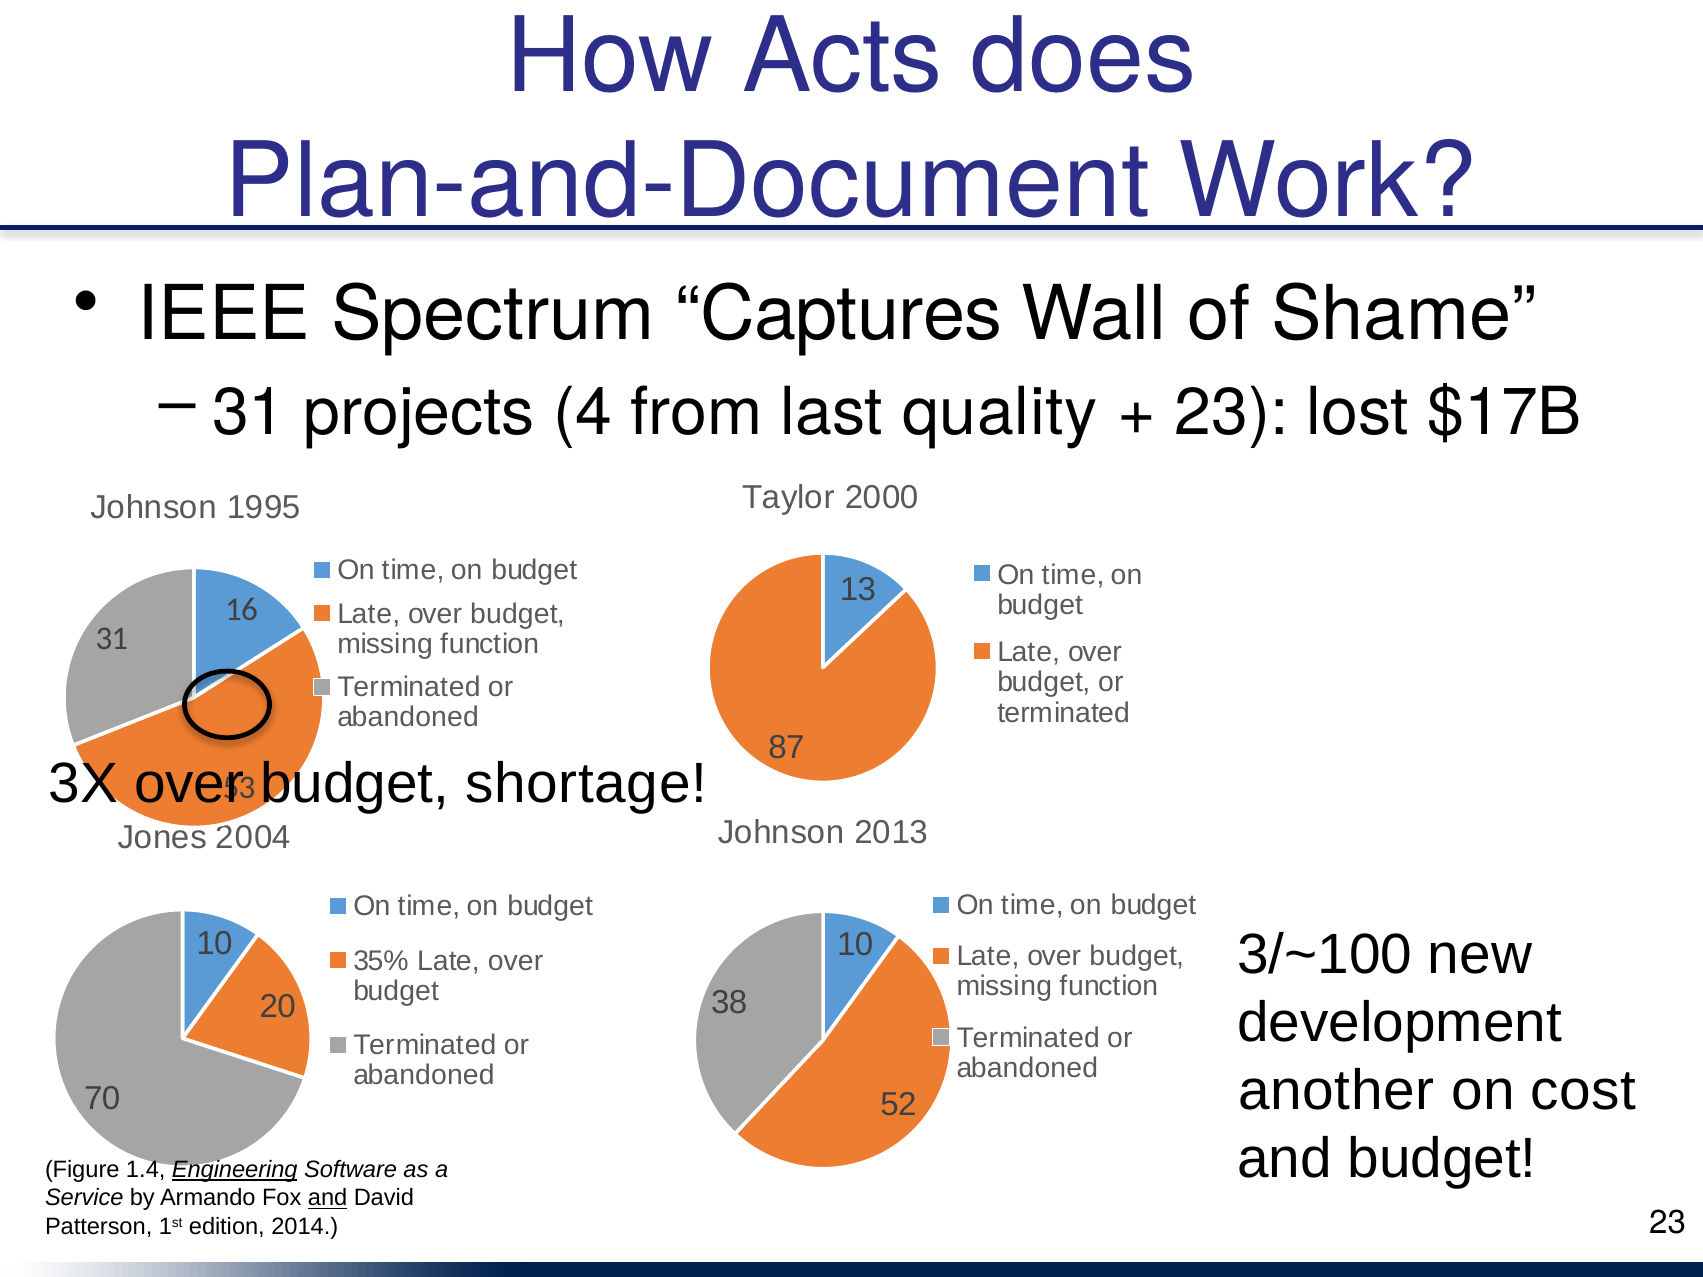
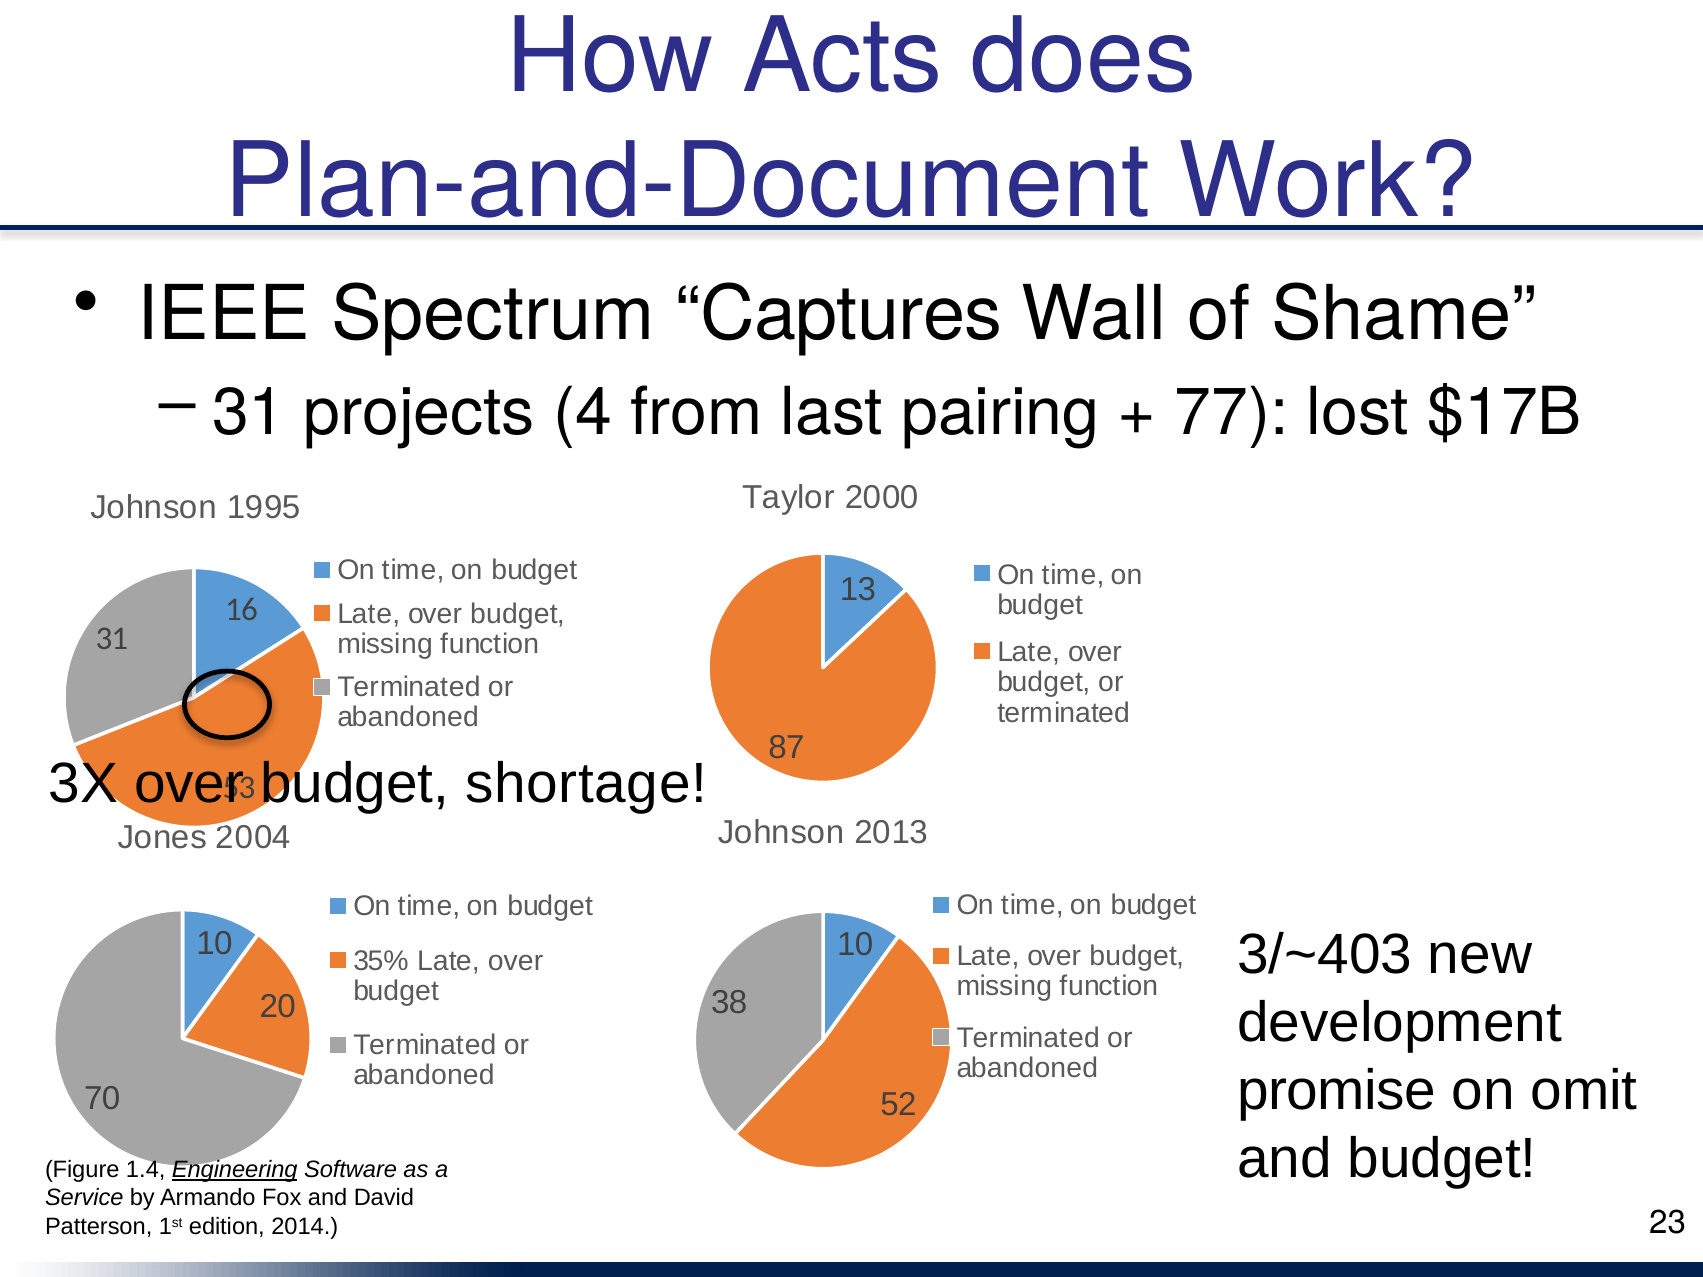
quality: quality -> pairing (1000, 412)
23: 23 -> 77 (1232, 412)
3/~100: 3/~100 -> 3/~403 (1325, 955)
another: another -> promise (1337, 1091)
cost: cost -> omit (1584, 1091)
and underline: present -> none (328, 1198)
